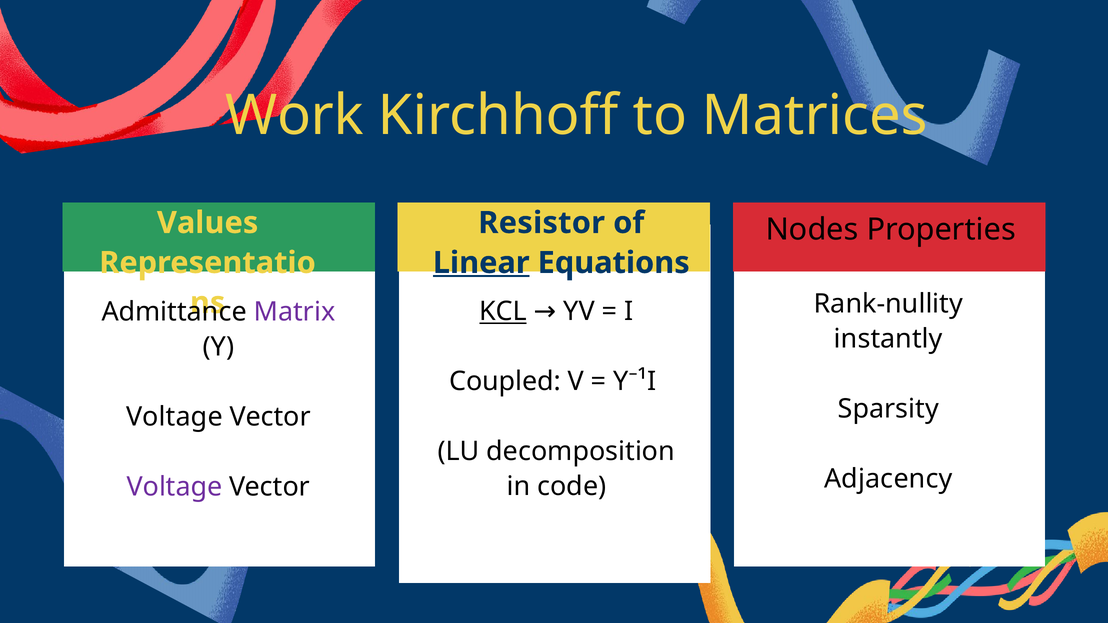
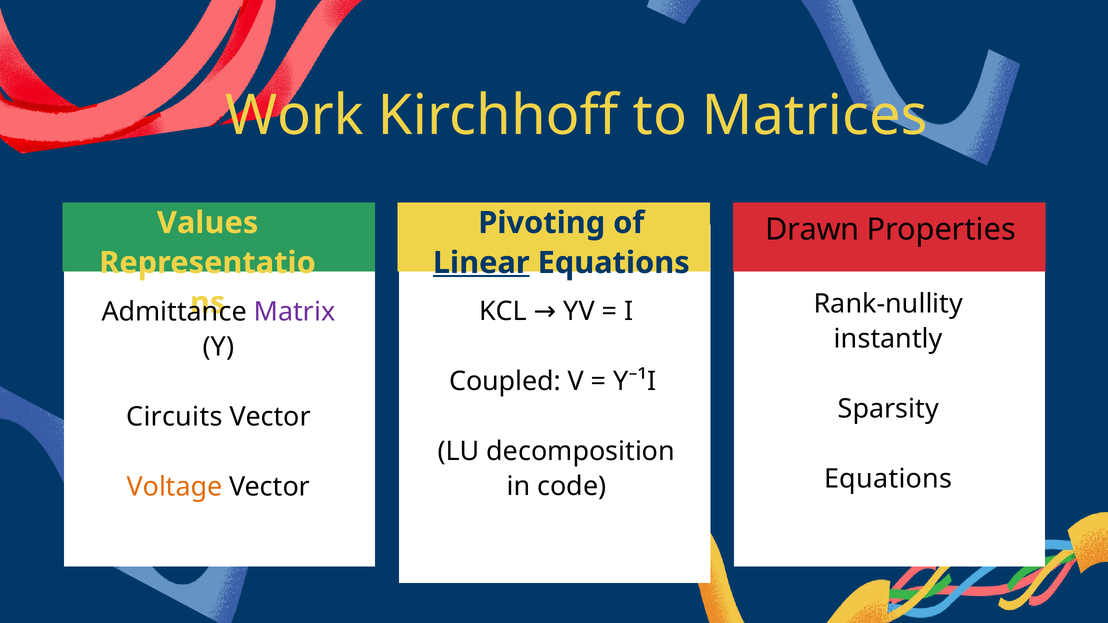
Resistor: Resistor -> Pivoting (542, 223)
Nodes: Nodes -> Drawn (812, 230)
KCL underline: present -> none (503, 312)
Voltage: Voltage -> Circuits (174, 417)
Adjacency: Adjacency -> Equations (888, 479)
Voltage colour: purple -> orange (175, 487)
